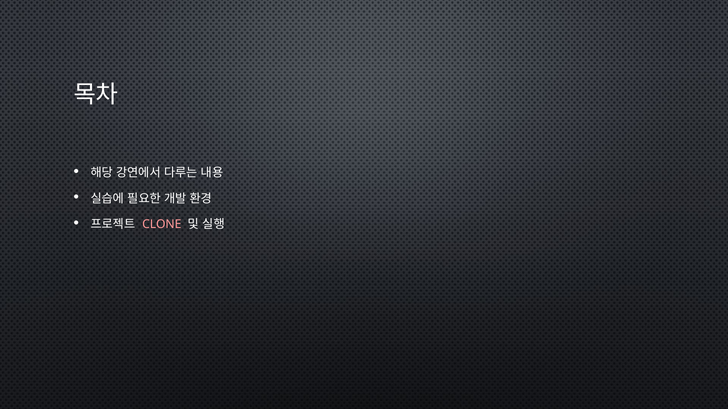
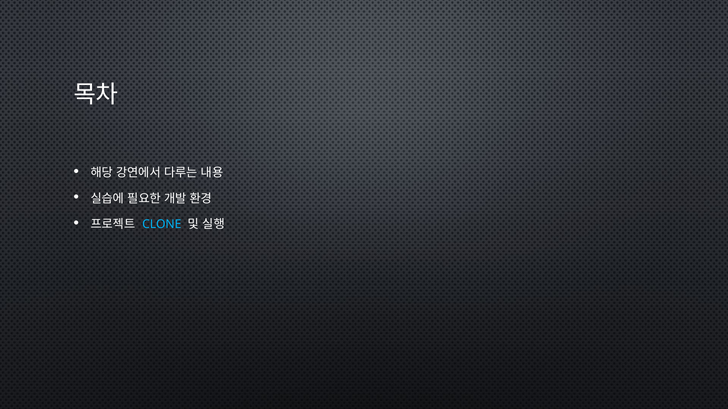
CLONE colour: pink -> light blue (162, 225)
